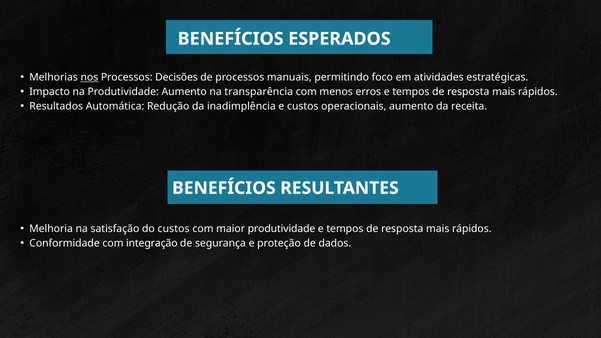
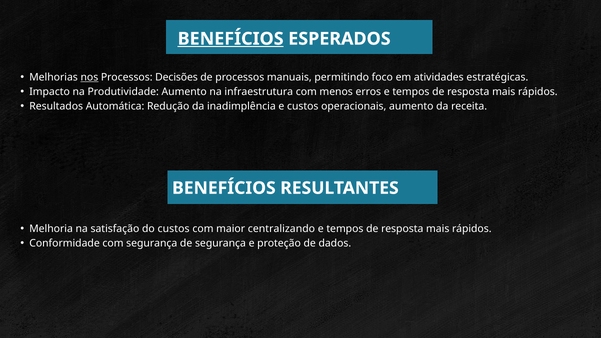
BENEFÍCIOS underline: none -> present (231, 39)
transparência: transparência -> infraestrutura (259, 92)
maior produtividade: produtividade -> centralizando (281, 229)
com integração: integração -> segurança (152, 244)
